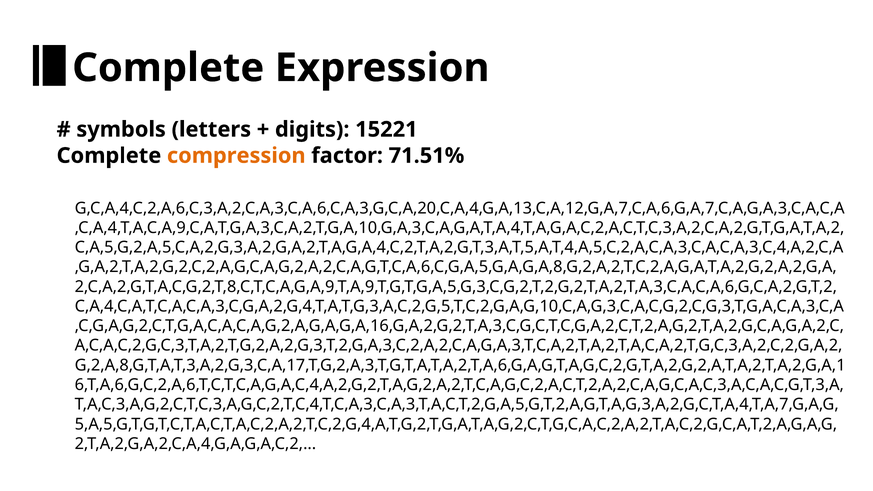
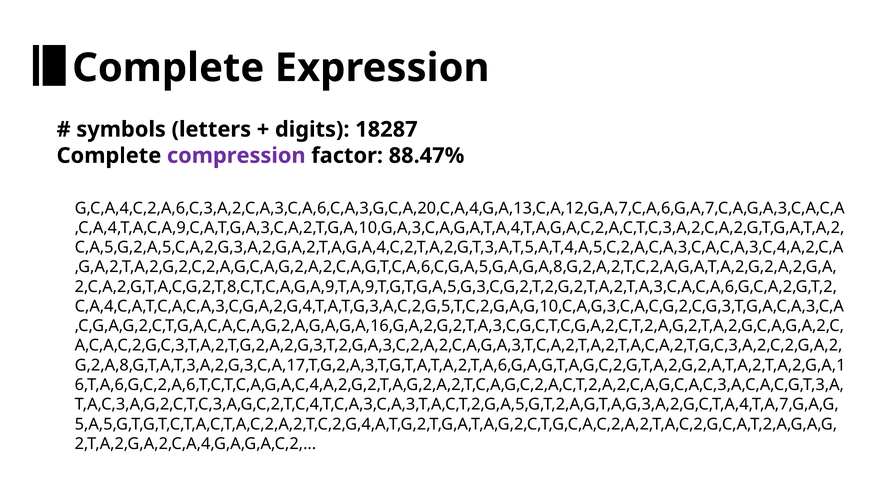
15221: 15221 -> 18287 (386, 129)
compression colour: orange -> purple (236, 156)
71.51%: 71.51% -> 88.47% (427, 156)
